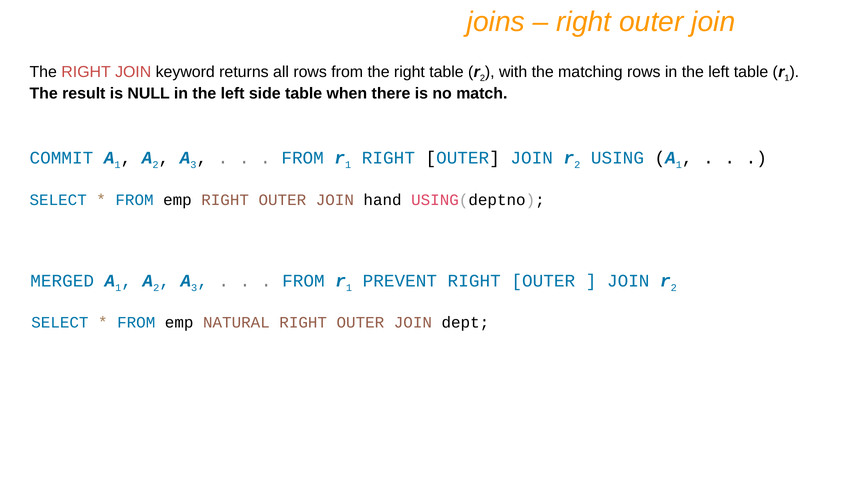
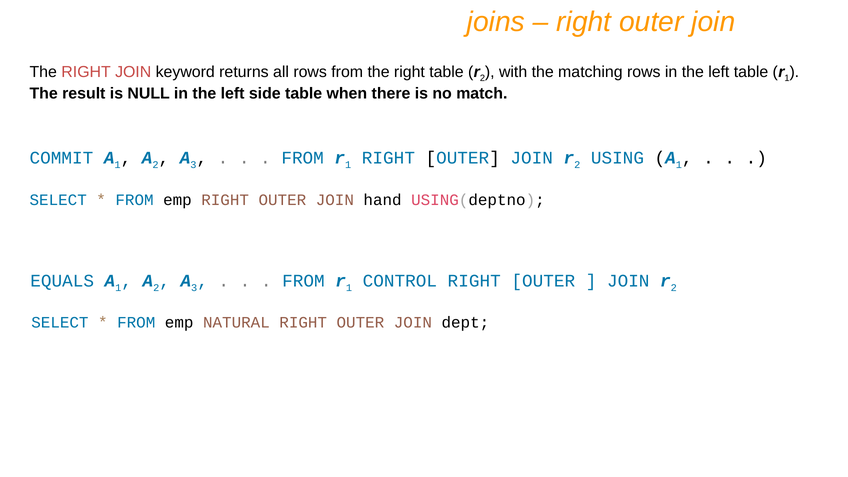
MERGED: MERGED -> EQUALS (62, 281)
PREVENT: PREVENT -> CONTROL (400, 281)
